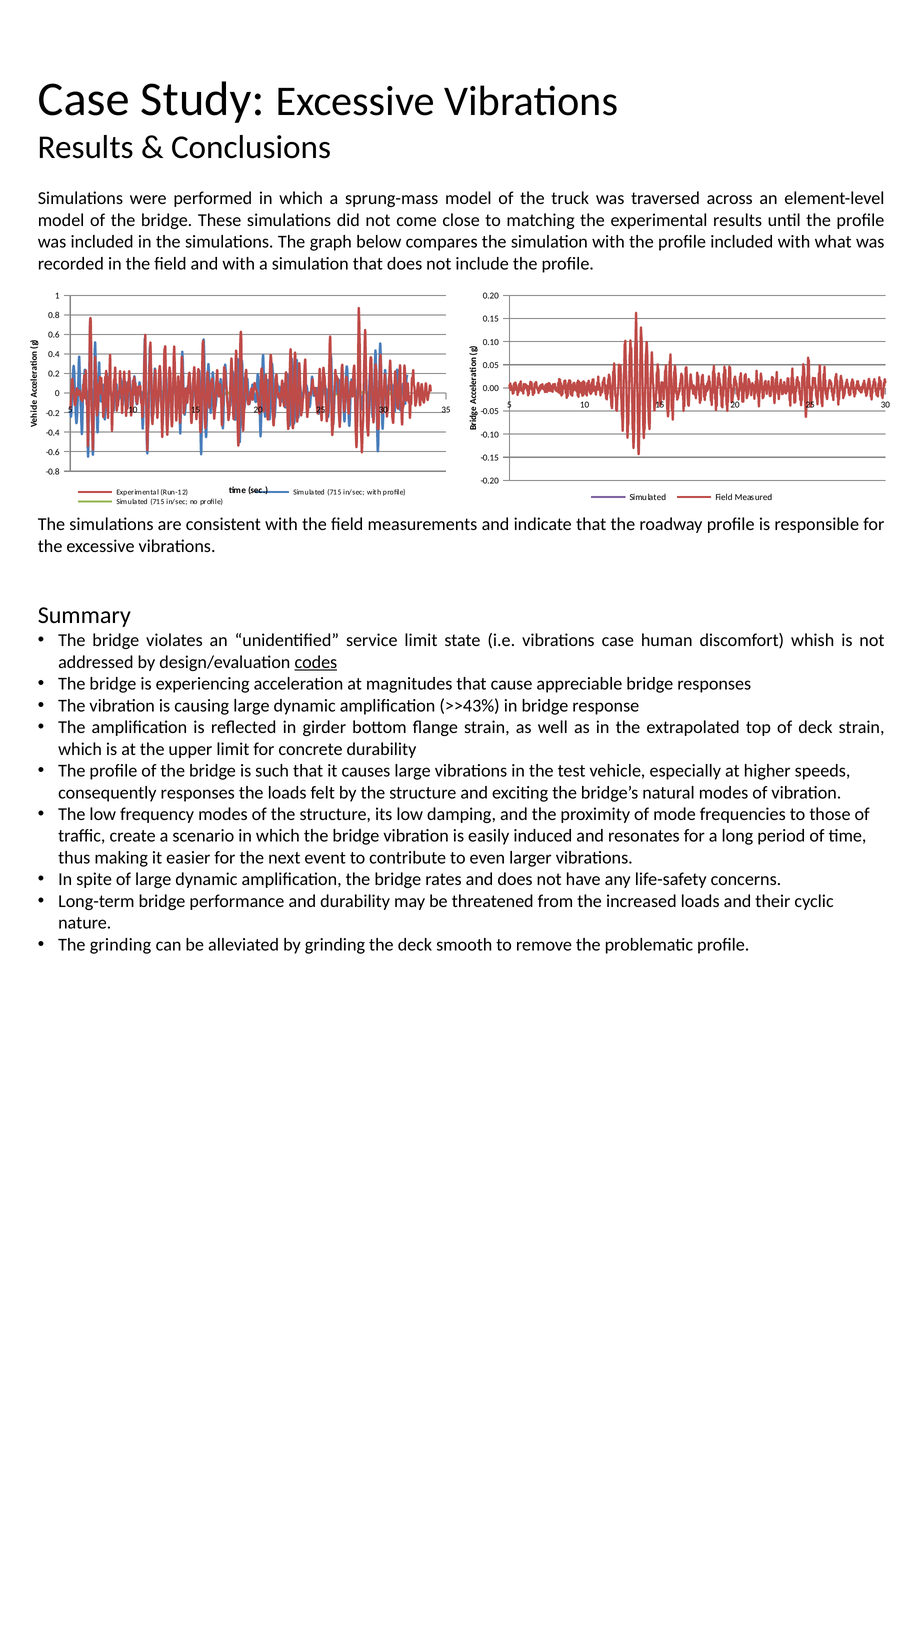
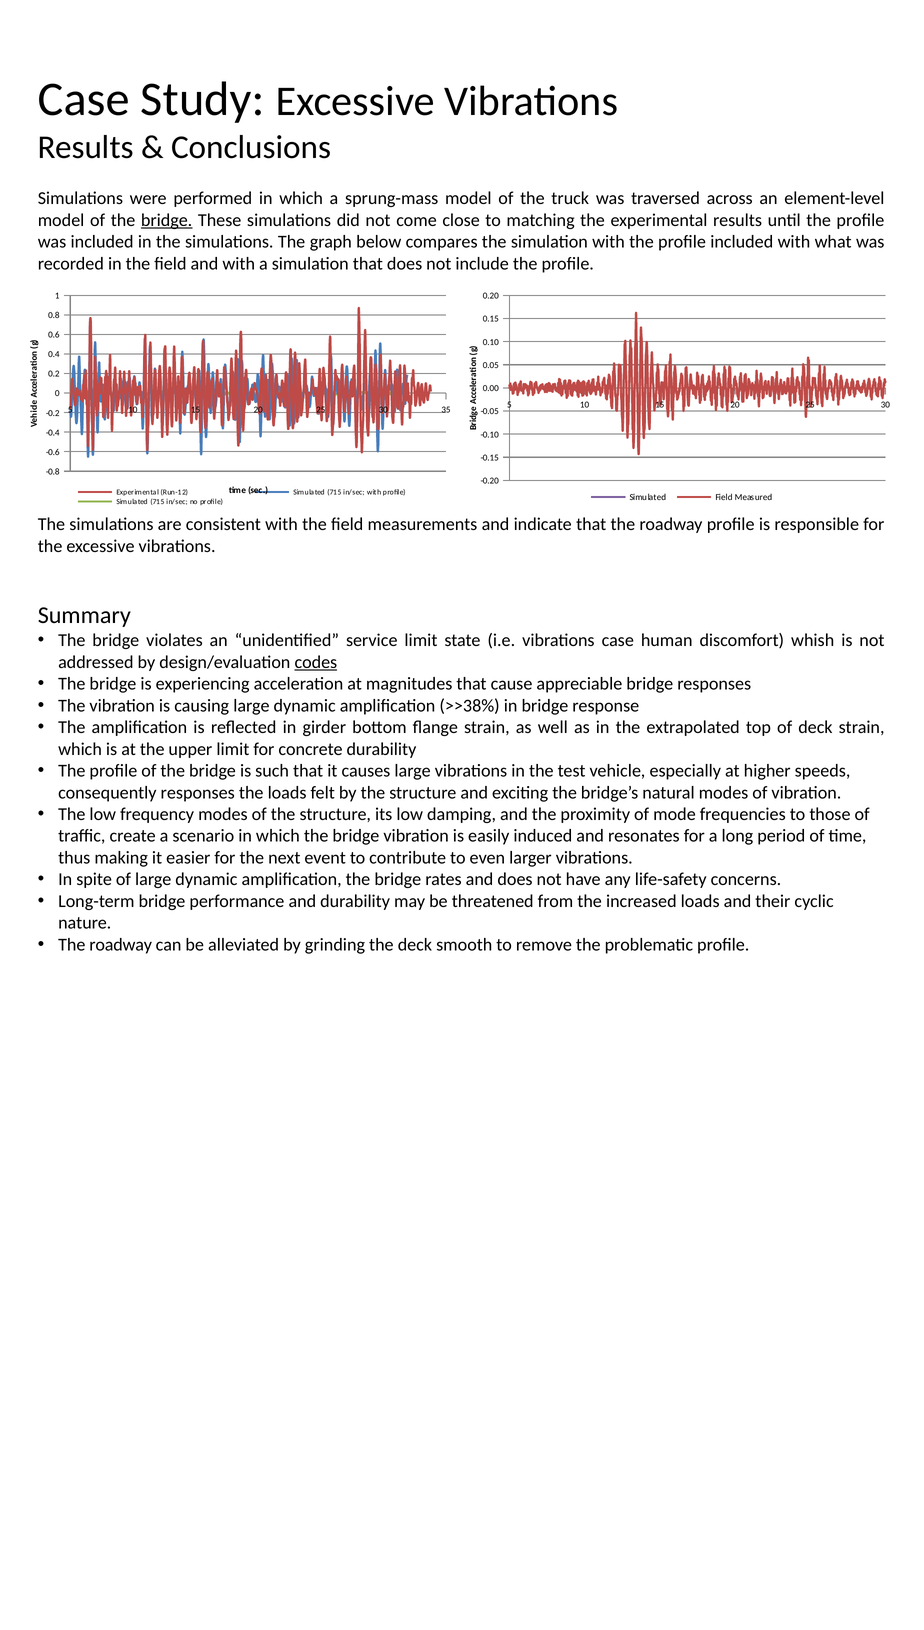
bridge underline: none -> present (167, 220)
>>43%: >>43% -> >>38% (470, 706)
grinding: grinding -> roadway (121, 945)
